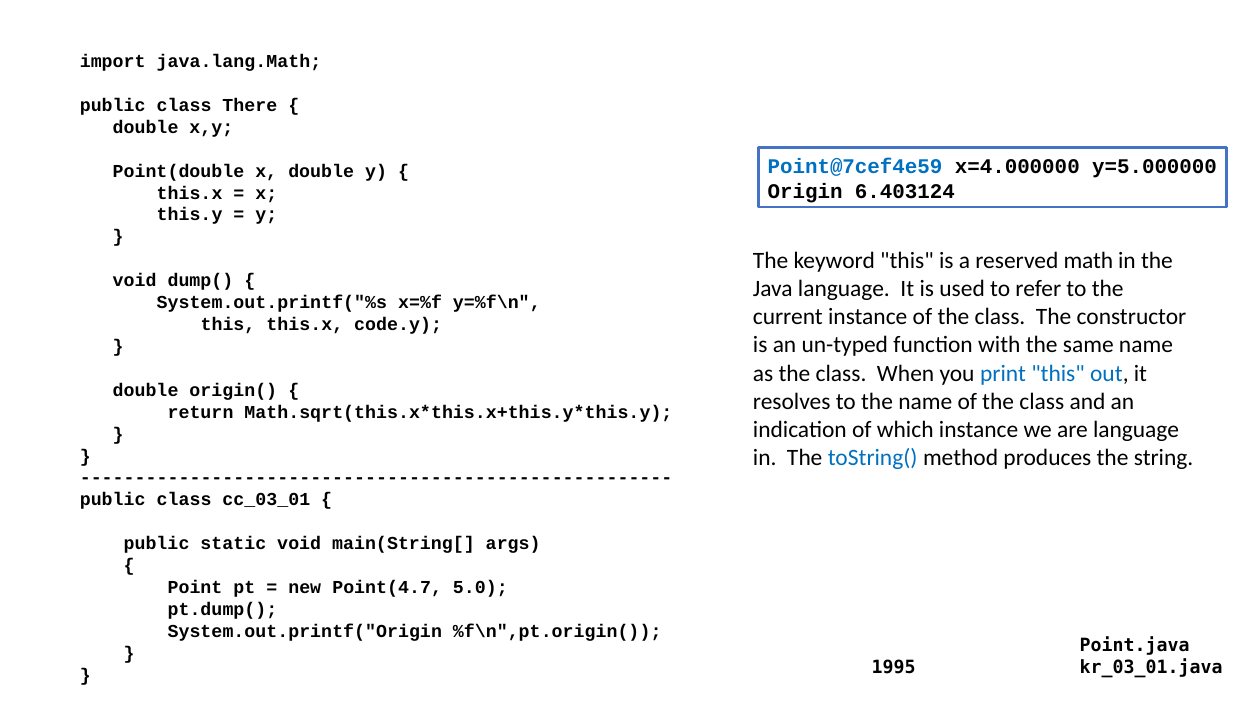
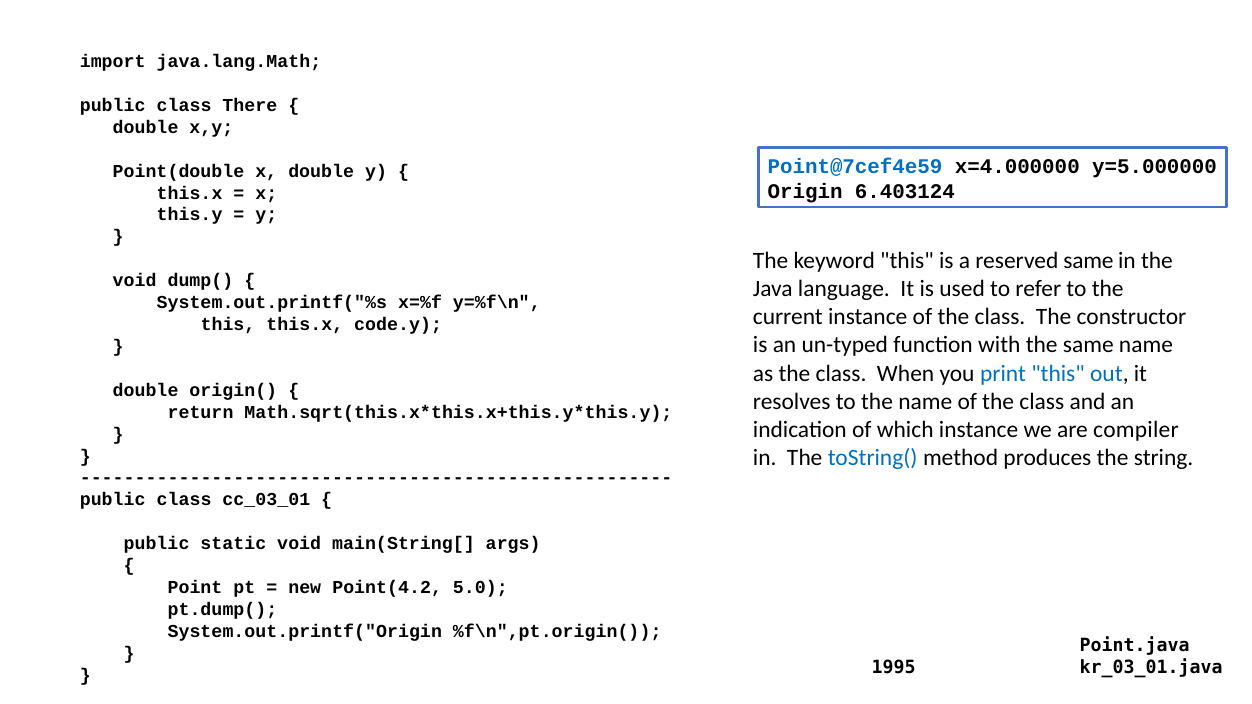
reserved math: math -> same (1088, 261)
are language: language -> compiler (1136, 430)
Point(4.7: Point(4.7 -> Point(4.2 (387, 588)
